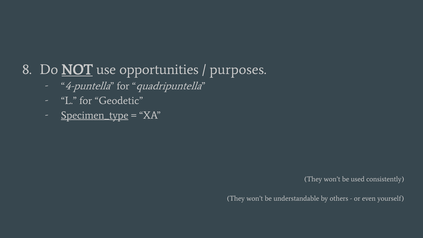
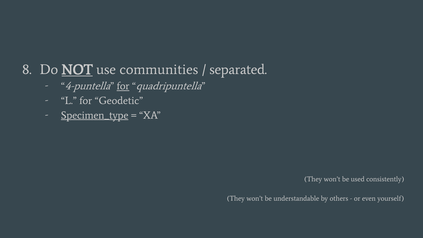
opportunities: opportunities -> communities (159, 70)
purposes: purposes -> separated (238, 70)
for underline: none -> present (123, 86)
